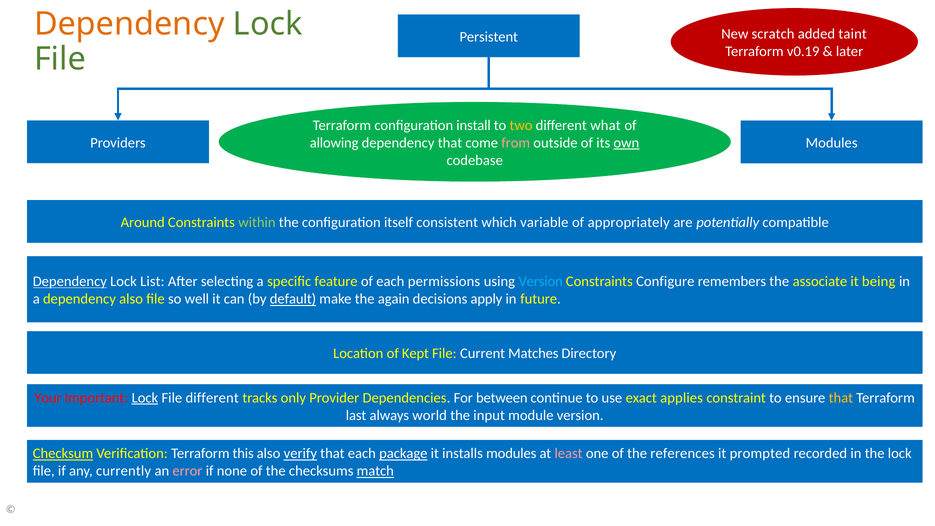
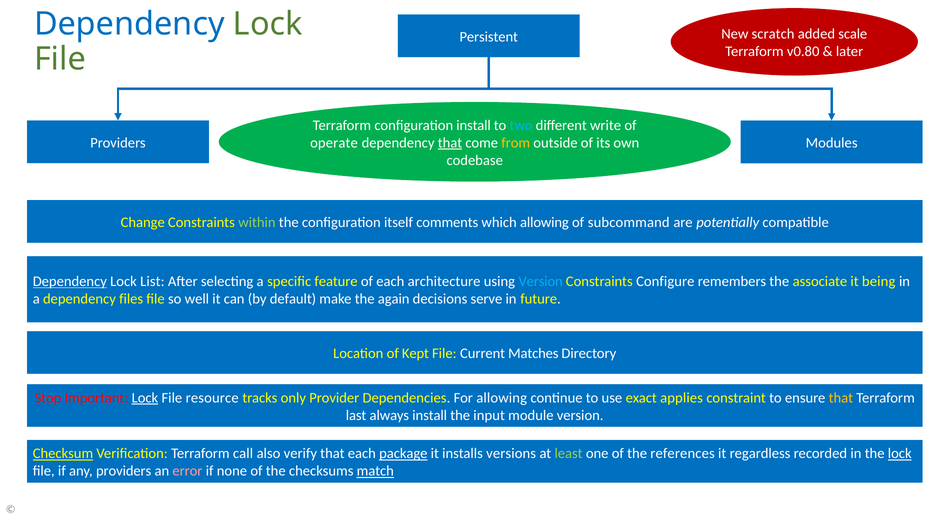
Dependency colour: orange -> blue (129, 24)
taint: taint -> scale (853, 34)
v0.19: v0.19 -> v0.80 (803, 52)
two colour: yellow -> light blue (521, 125)
what: what -> write (606, 125)
allowing: allowing -> operate (334, 143)
that underline: none -> present (450, 143)
from colour: pink -> yellow (516, 143)
own underline: present -> none (626, 143)
Around: Around -> Change (143, 222)
consistent: consistent -> comments (447, 222)
which variable: variable -> allowing (544, 222)
appropriately: appropriately -> subcommand (629, 222)
permissions: permissions -> architecture (444, 281)
dependency also: also -> files (131, 299)
default underline: present -> none (293, 299)
apply: apply -> serve (486, 299)
Your: Your -> Stop (48, 398)
File different: different -> resource (212, 398)
For between: between -> allowing (502, 398)
always world: world -> install (430, 415)
this: this -> call (243, 453)
verify underline: present -> none (300, 453)
installs modules: modules -> versions (511, 453)
least colour: pink -> light green (569, 453)
prompted: prompted -> regardless (760, 453)
lock underline: none -> present (900, 453)
any currently: currently -> providers (124, 471)
